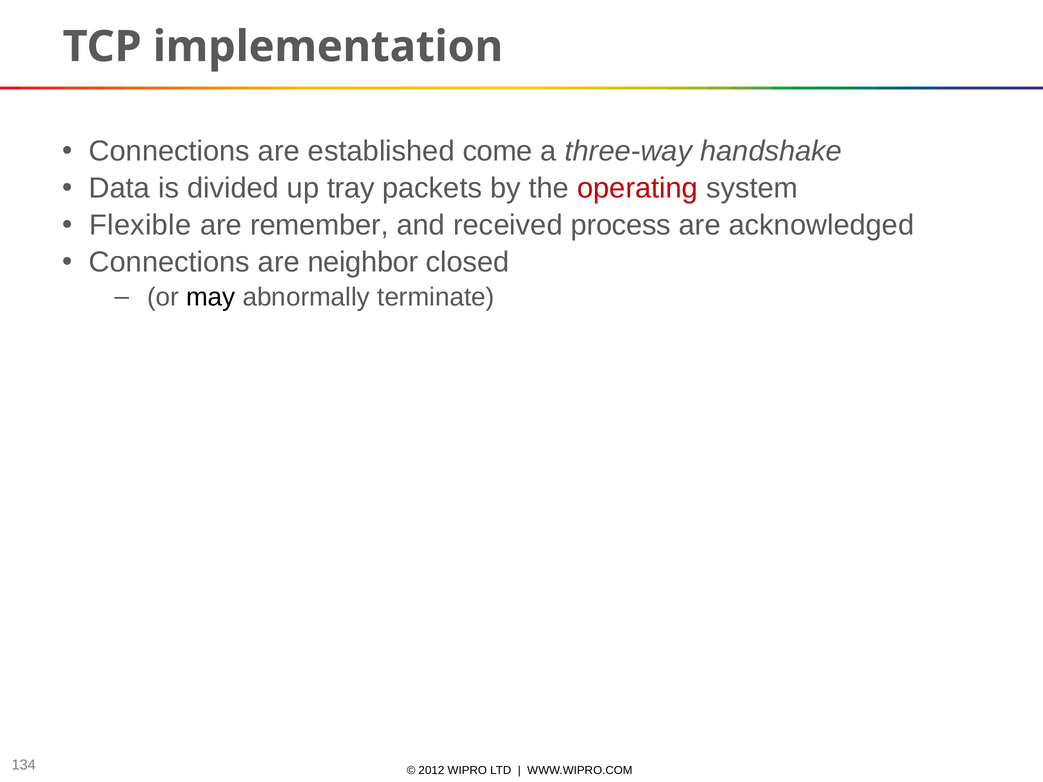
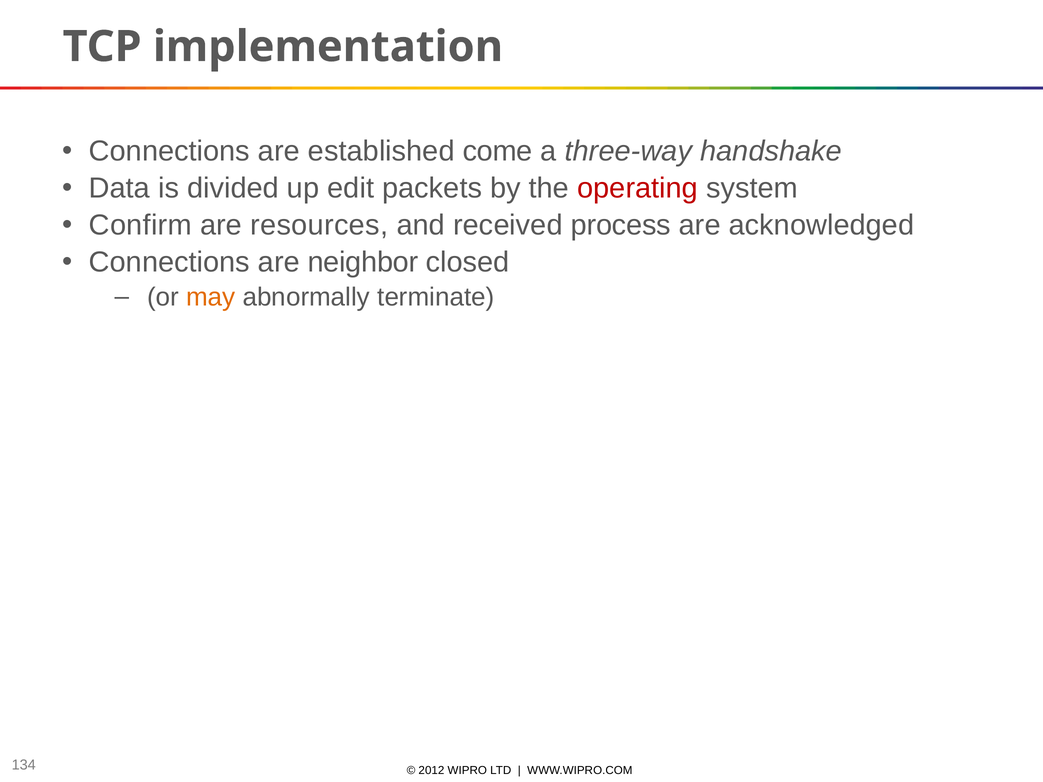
tray: tray -> edit (351, 188)
Flexible: Flexible -> Confirm (140, 225)
remember: remember -> resources (319, 225)
may colour: black -> orange (211, 297)
